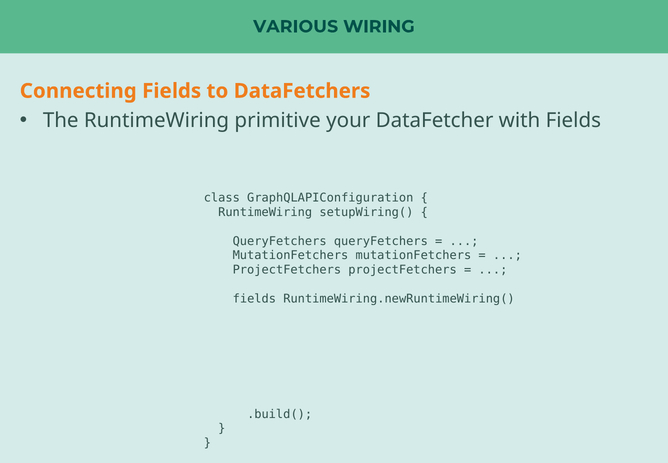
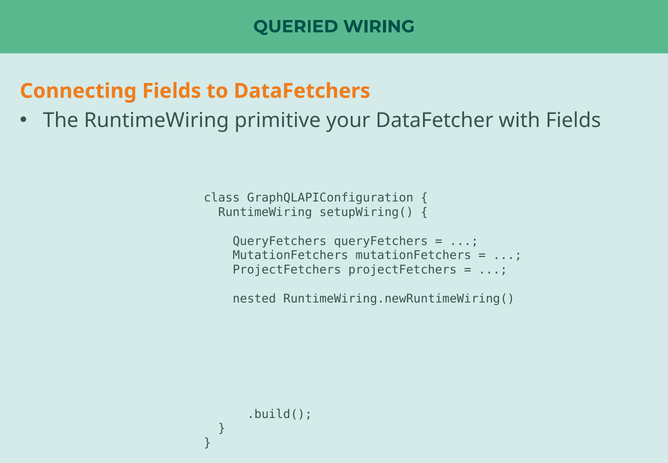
VARIOUS: VARIOUS -> QUERIED (296, 27)
fields: fields -> nested (254, 298)
